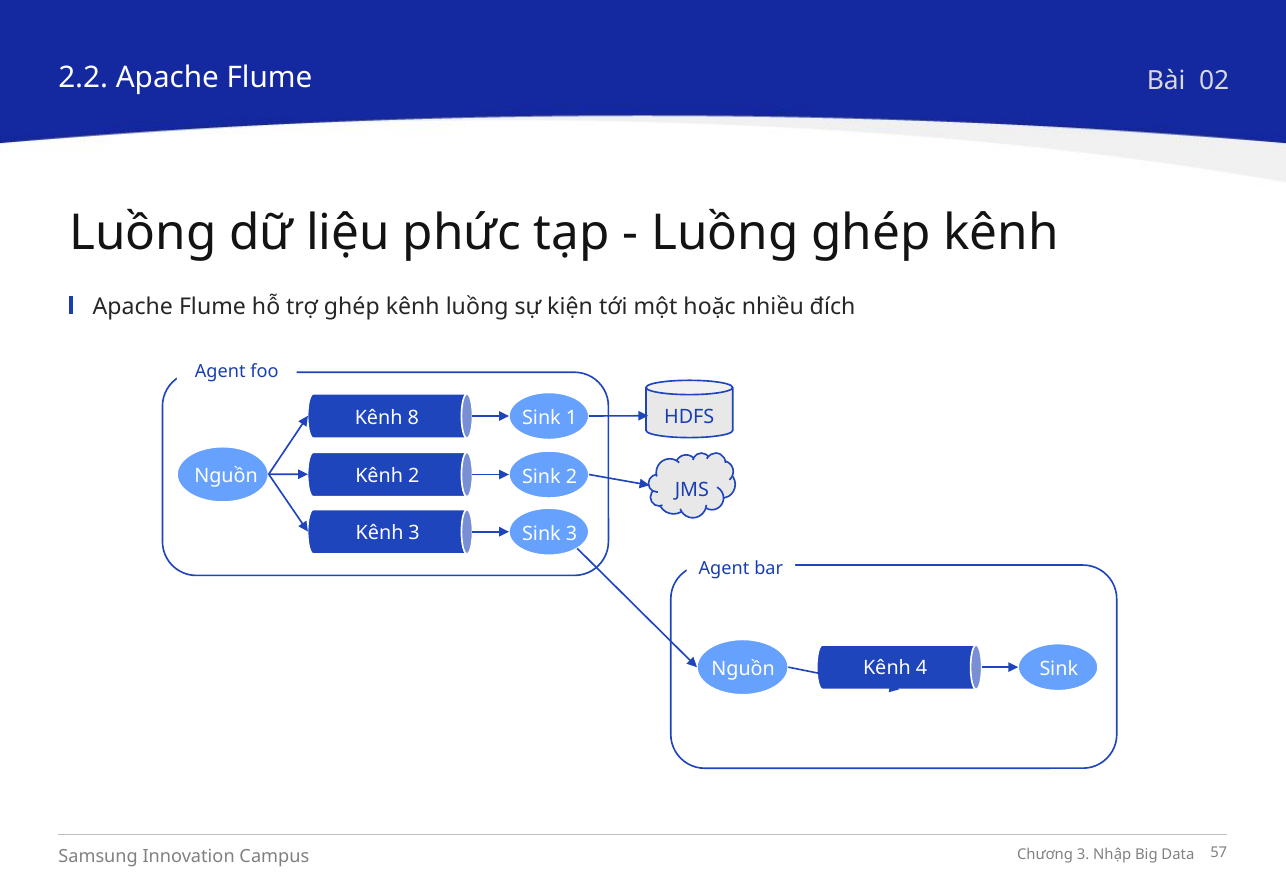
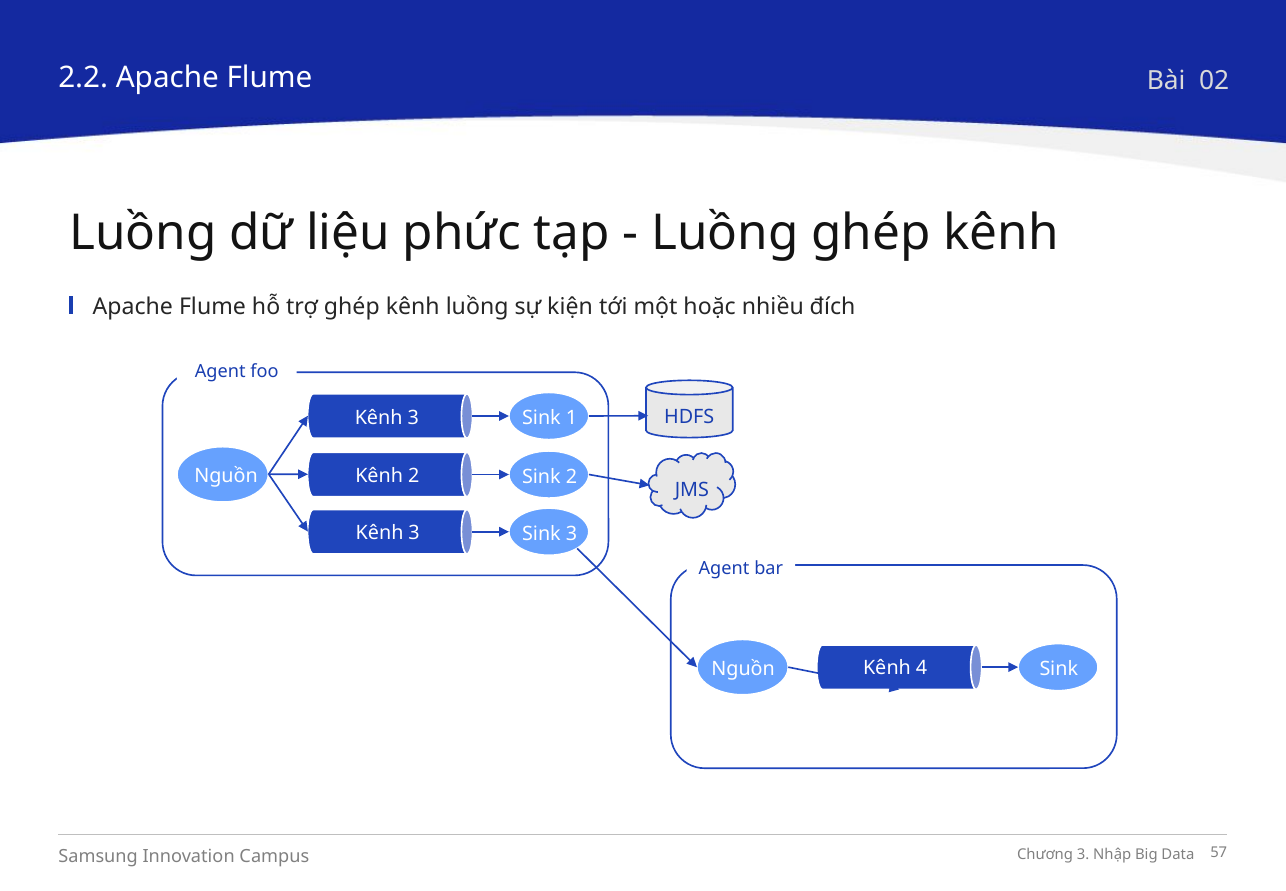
8: 8 -> 3 (413, 417)
